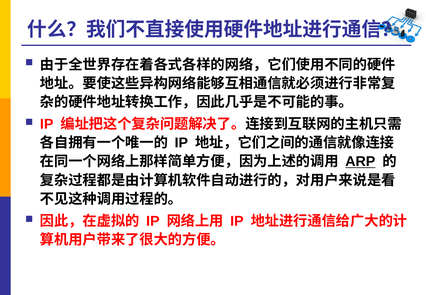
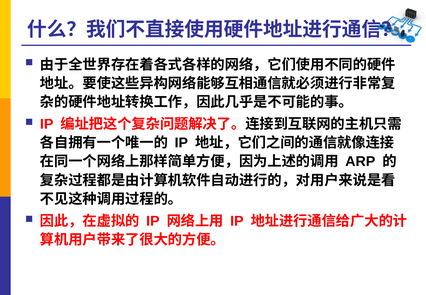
ARP underline: present -> none (360, 162)
